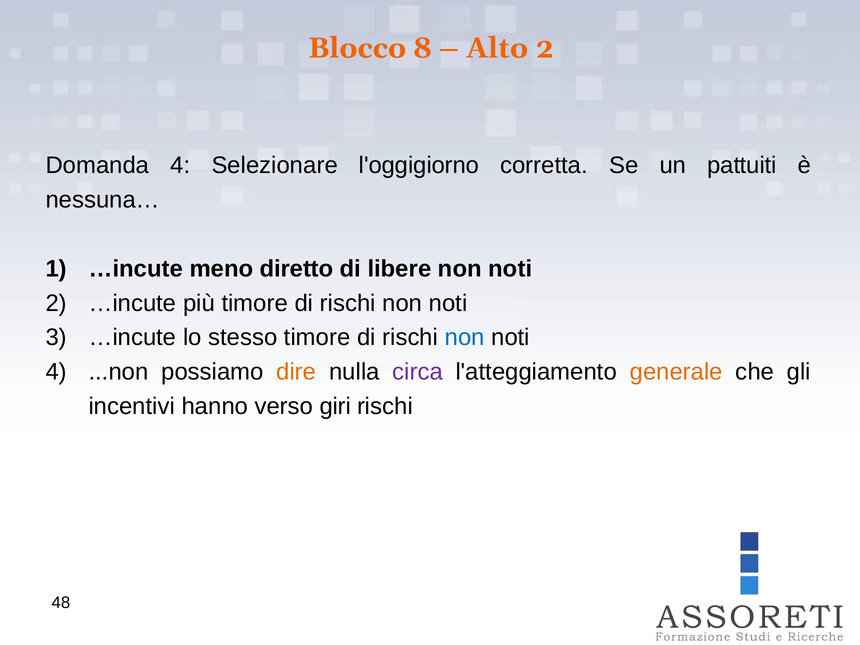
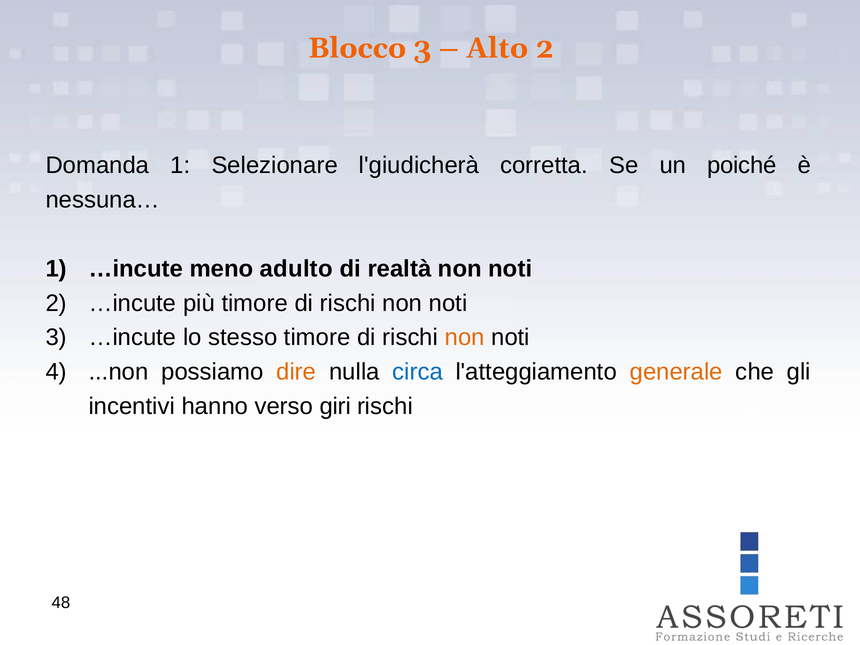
Blocco 8: 8 -> 3 (422, 48)
Domanda 4: 4 -> 1 (180, 166)
l'oggigiorno: l'oggigiorno -> l'giudicherà (419, 166)
pattuiti: pattuiti -> poiché (742, 166)
diretto: diretto -> adulto (296, 269)
libere: libere -> realtà (399, 269)
non colour: blue -> orange (465, 338)
circa colour: purple -> blue (418, 372)
